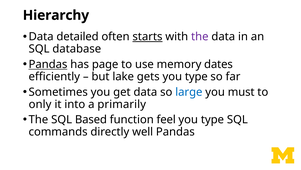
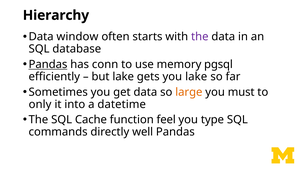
detailed: detailed -> window (77, 37)
starts underline: present -> none (147, 37)
page: page -> conn (105, 64)
dates: dates -> pgsql (218, 64)
gets you type: type -> lake (196, 76)
large colour: blue -> orange (189, 92)
primarily: primarily -> datetime (122, 104)
Based: Based -> Cache (91, 119)
